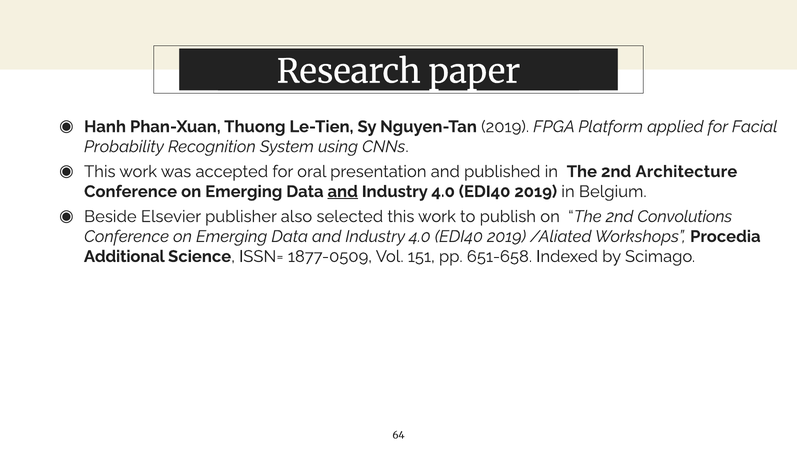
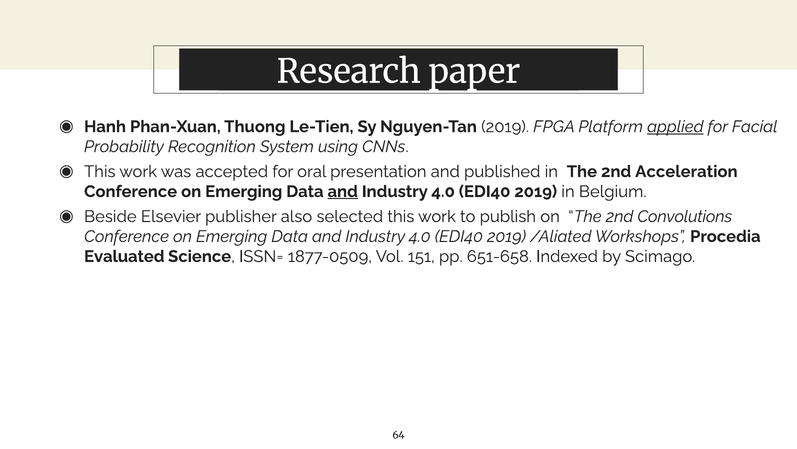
applied underline: none -> present (675, 126)
Architecture: Architecture -> Acceleration (686, 171)
Additional: Additional -> Evaluated (124, 256)
